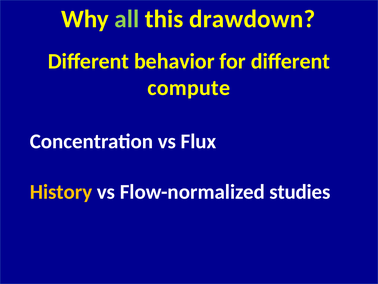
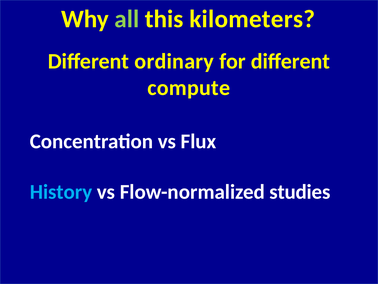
drawdown: drawdown -> kilometers (252, 19)
behavior: behavior -> ordinary (174, 61)
History colour: yellow -> light blue (61, 192)
